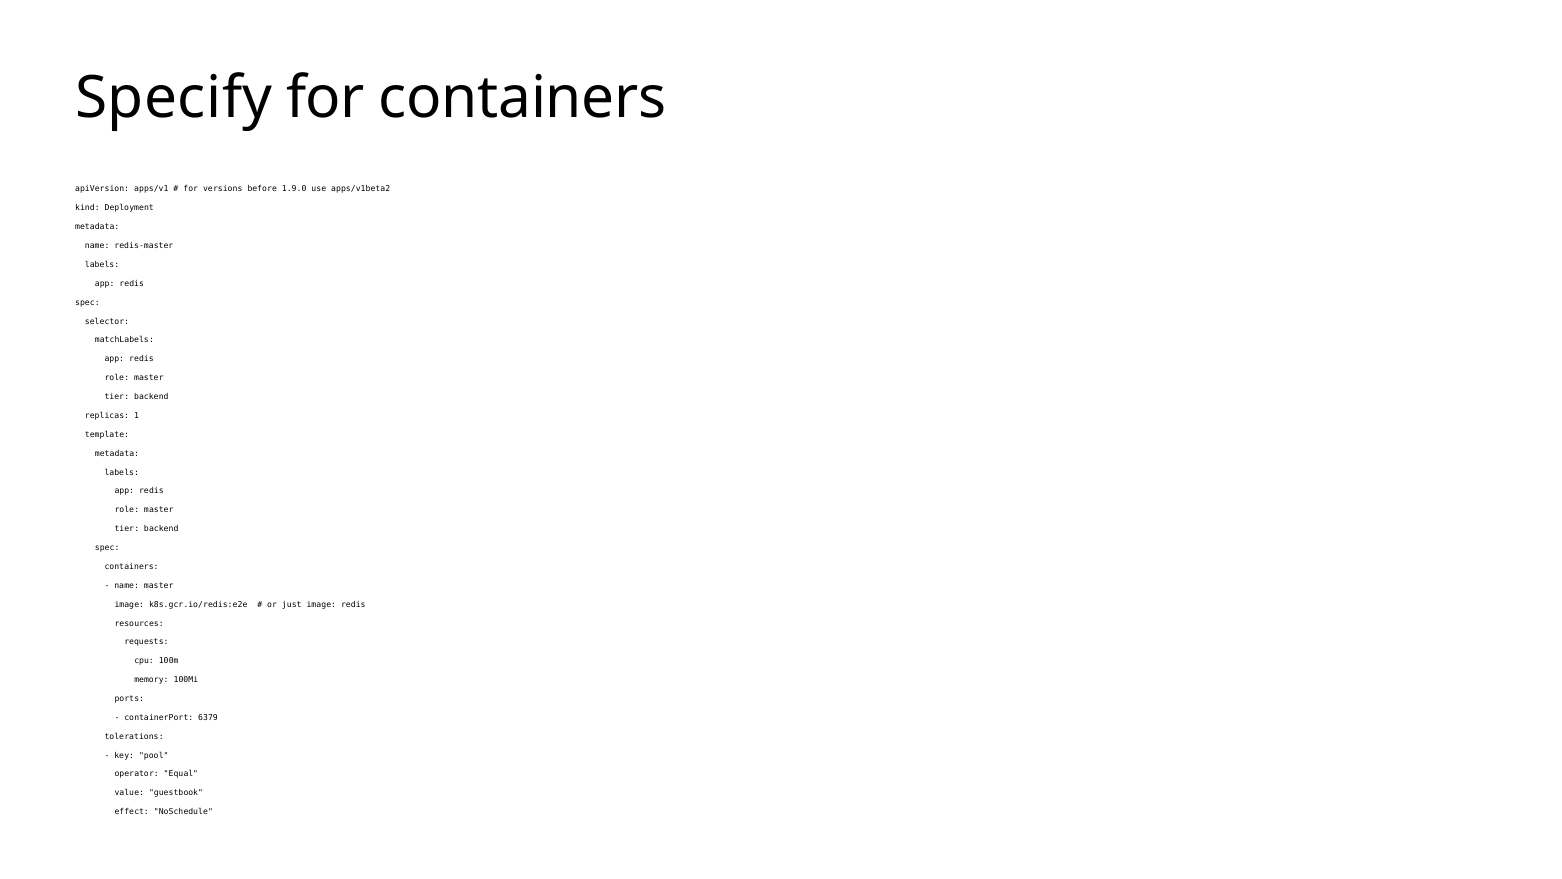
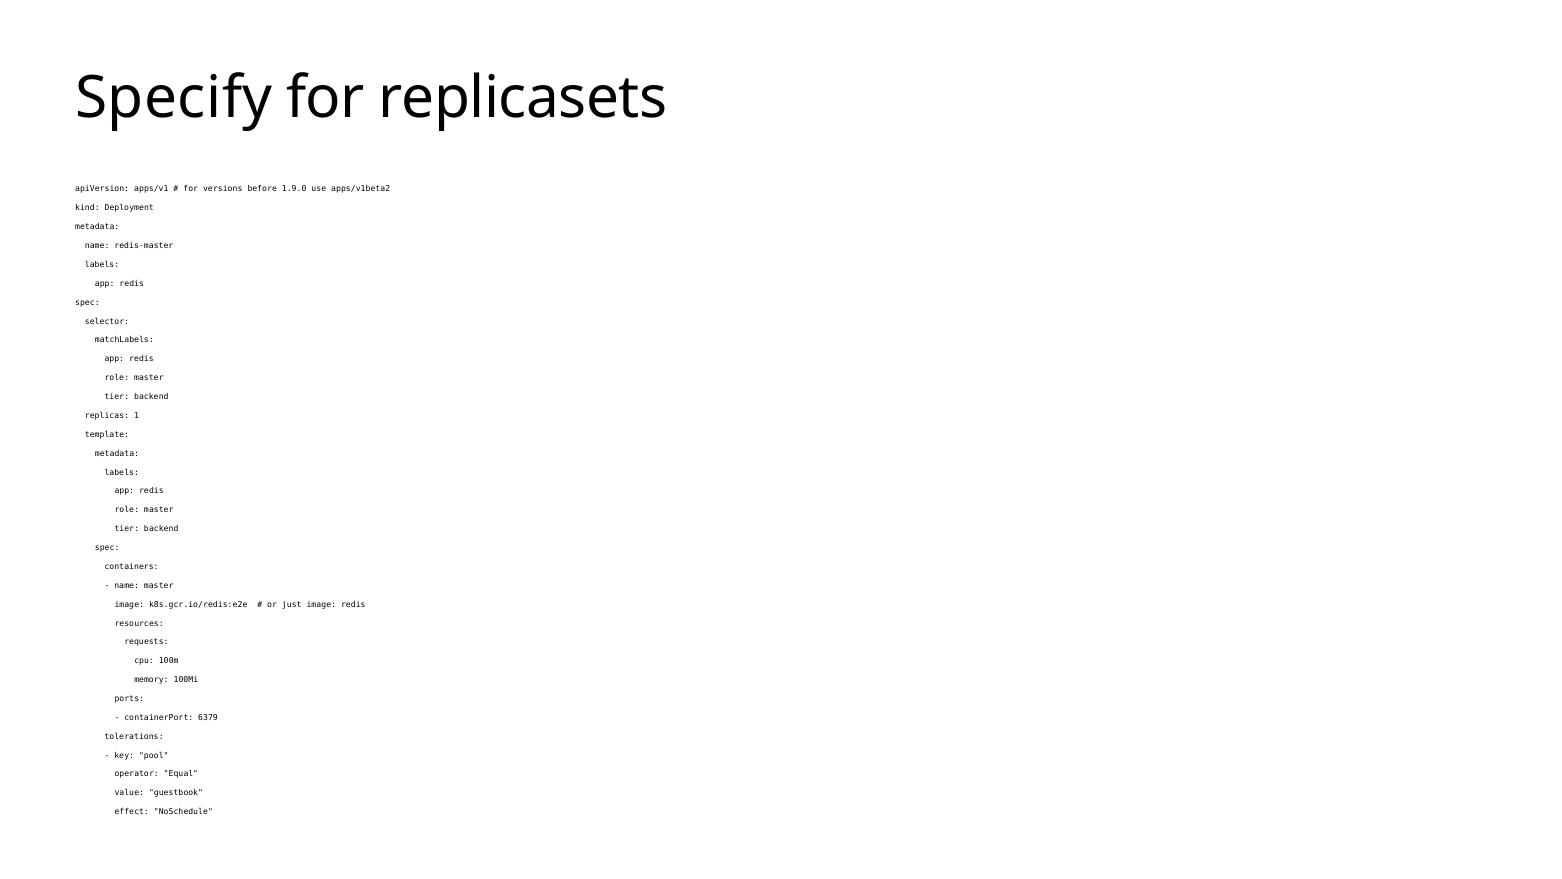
for containers: containers -> replicasets (523, 98)
